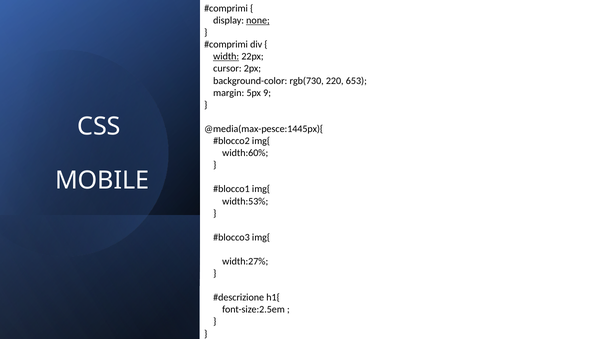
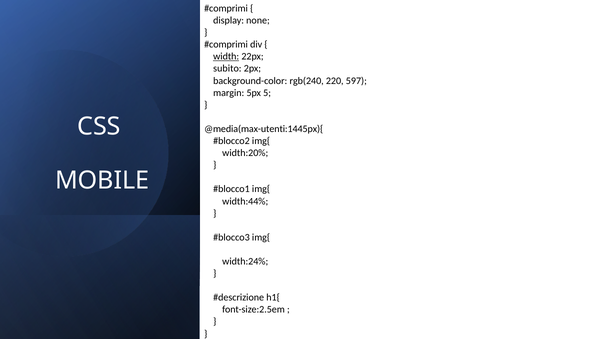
none underline: present -> none (258, 20)
cursor: cursor -> subito (227, 69)
rgb(730: rgb(730 -> rgb(240 (307, 81)
653: 653 -> 597 (356, 81)
9: 9 -> 5 (267, 93)
@media(max-pesce:1445px){: @media(max-pesce:1445px){ -> @media(max-utenti:1445px){ (264, 129)
width:60%: width:60% -> width:20% (245, 153)
width:53%: width:53% -> width:44% (245, 201)
width:27%: width:27% -> width:24% (245, 262)
